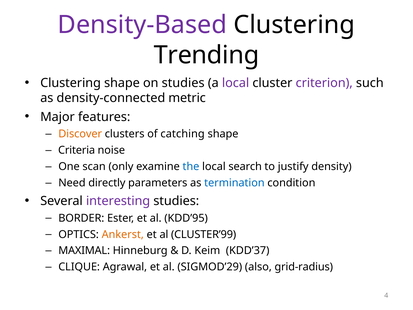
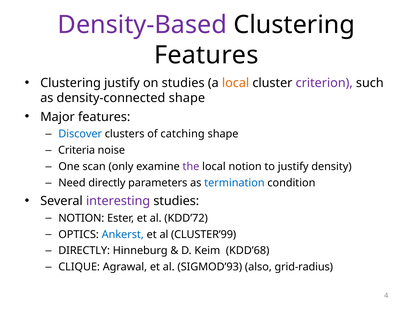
Trending: Trending -> Features (206, 55)
Clustering shape: shape -> justify (122, 83)
local colour: purple -> orange (236, 83)
density-connected metric: metric -> shape (187, 98)
Discover colour: orange -> blue (80, 134)
the colour: blue -> purple (191, 167)
local search: search -> notion (245, 167)
BORDER: BORDER -> NOTION (81, 218)
KDD’95: KDD’95 -> KDD’72 (186, 218)
Ankerst colour: orange -> blue (123, 234)
MAXIMAL: MAXIMAL -> DIRECTLY (84, 251)
KDD’37: KDD’37 -> KDD’68 (248, 251)
SIGMOD’29: SIGMOD’29 -> SIGMOD’93 (210, 267)
